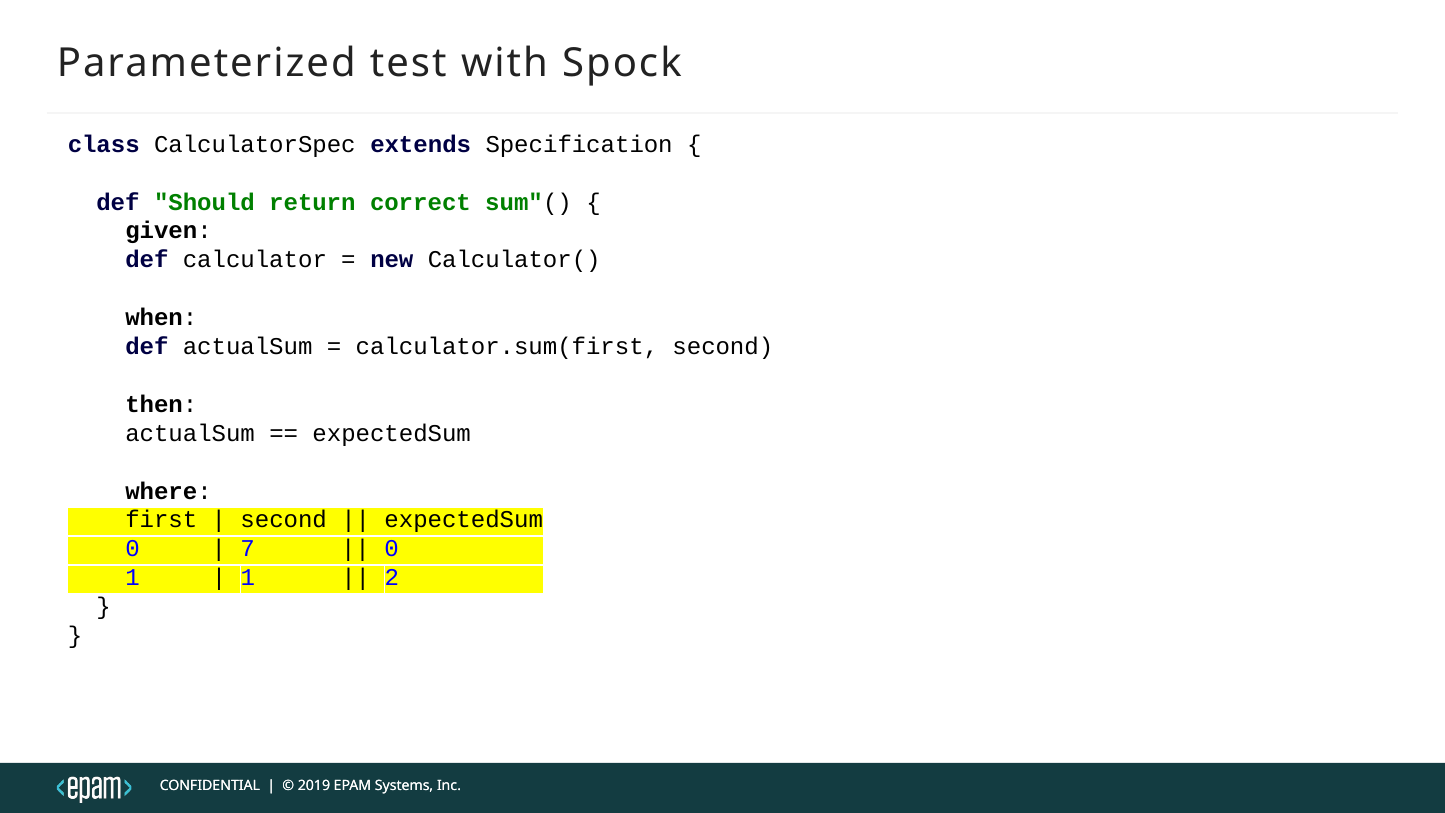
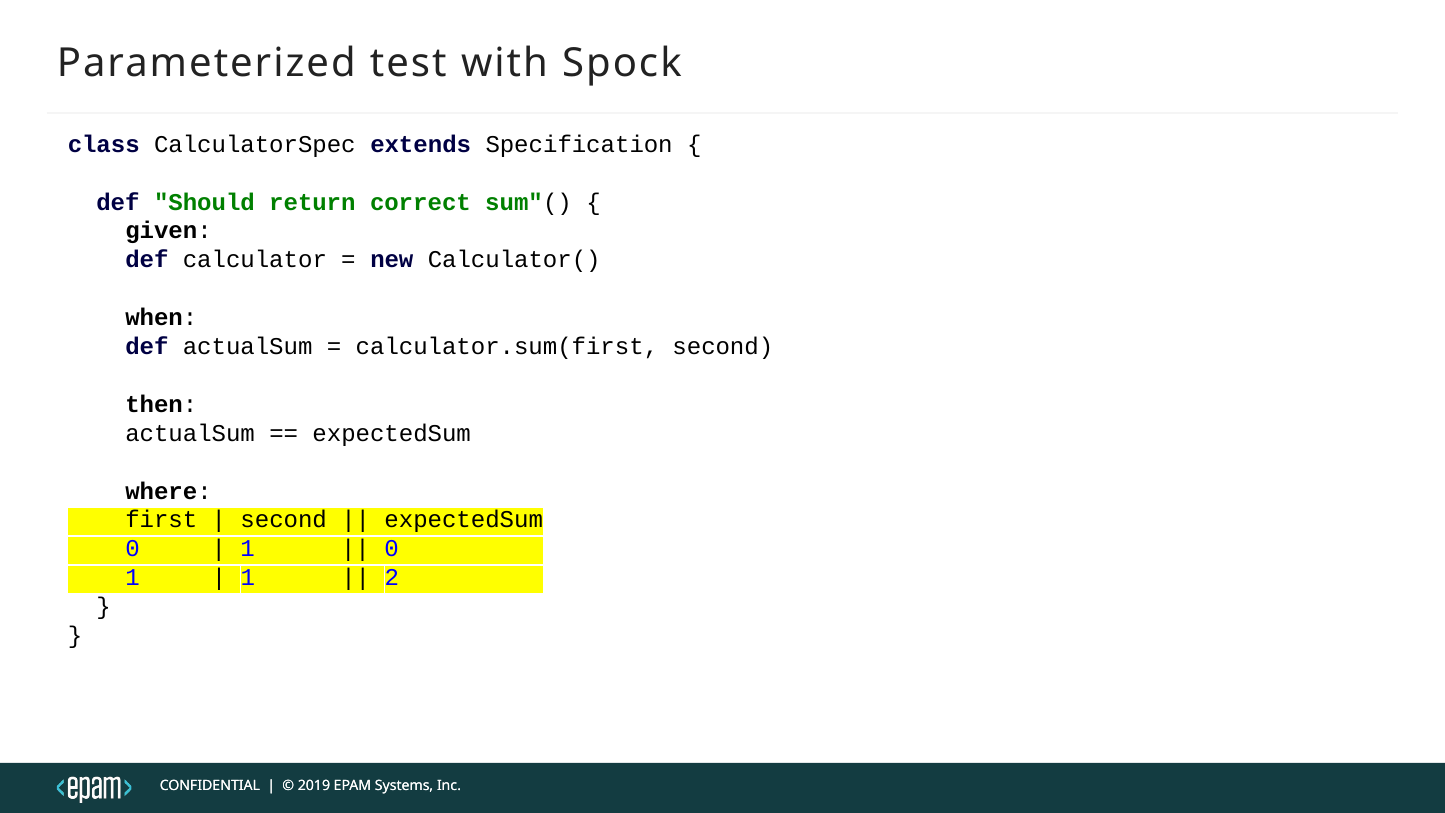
7: 7 -> 1 (248, 549)
